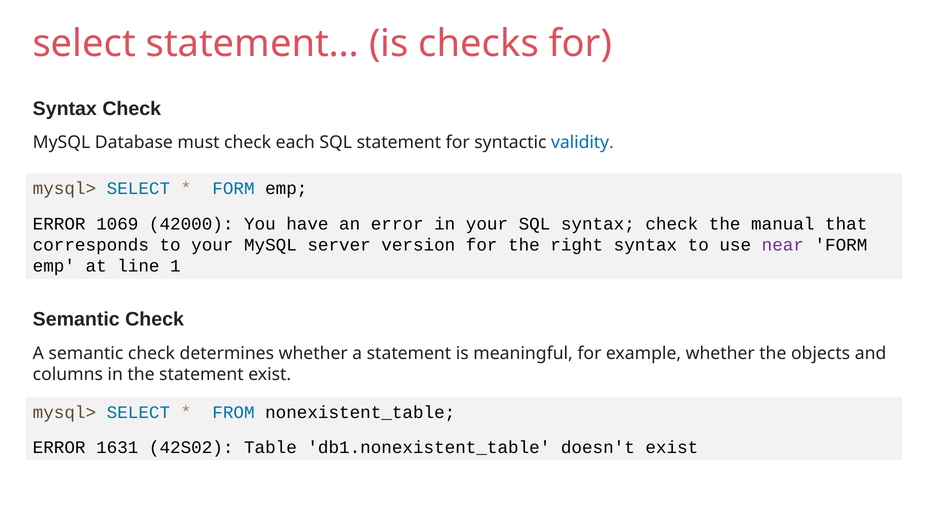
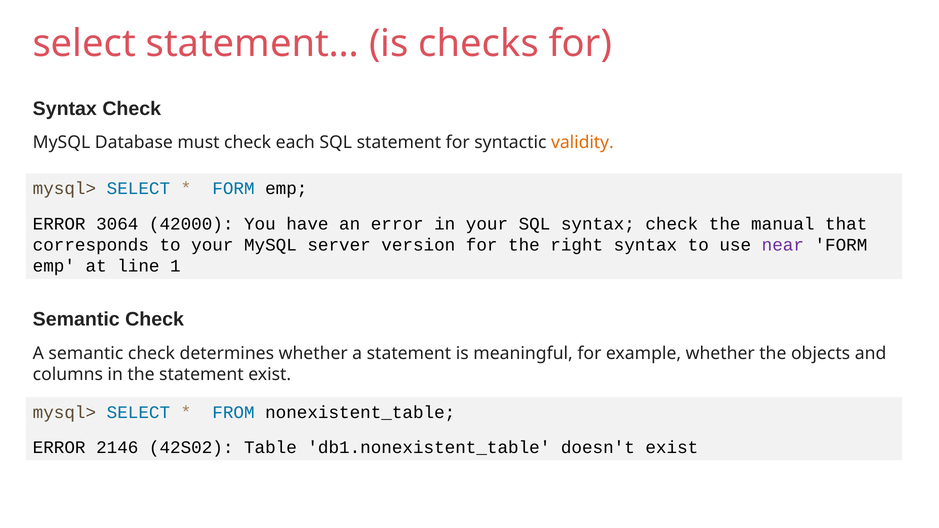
validity colour: blue -> orange (582, 143)
1069: 1069 -> 3064 (117, 224)
1631: 1631 -> 2146 (117, 448)
